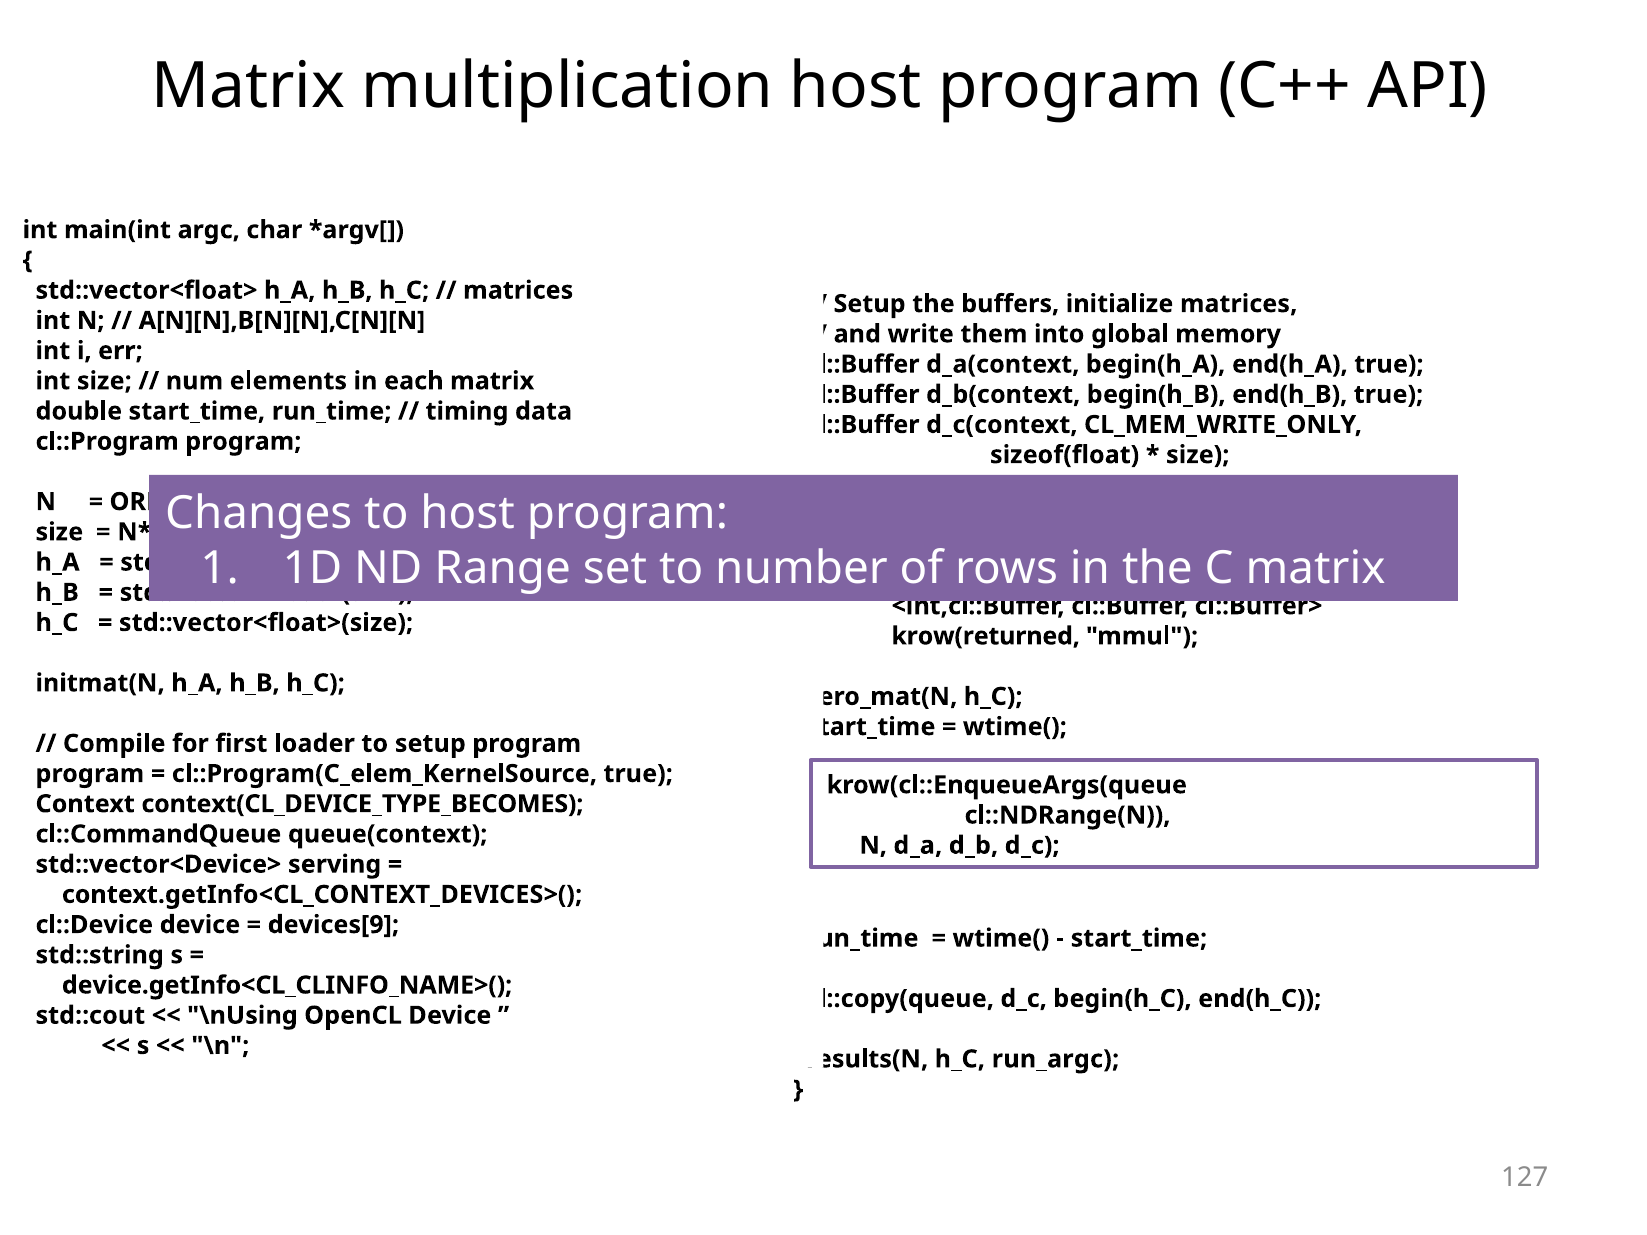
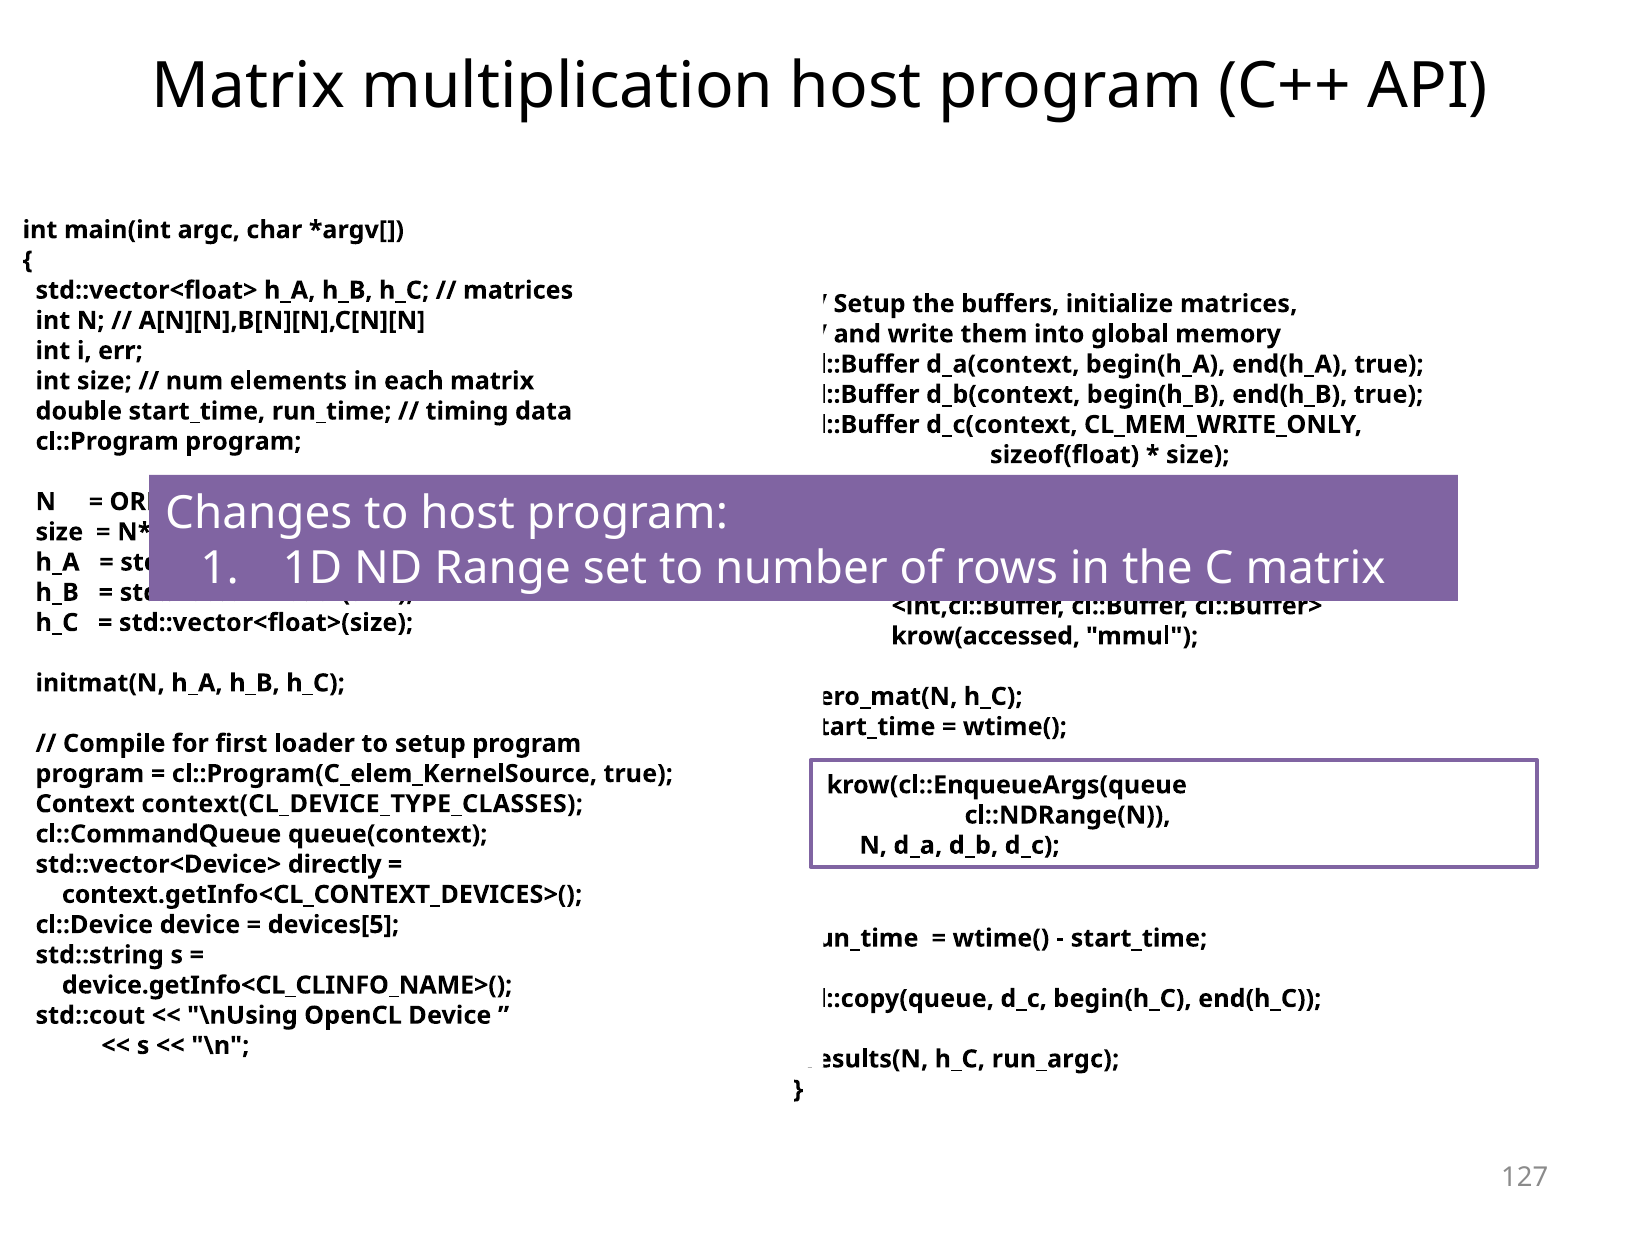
krow(returned: krow(returned -> krow(accessed (986, 636)
context(CL_DEVICE_TYPE_BECOMES: context(CL_DEVICE_TYPE_BECOMES -> context(CL_DEVICE_TYPE_CLASSES (362, 804)
serving: serving -> directly (335, 865)
devices[9: devices[9 -> devices[5 (333, 925)
